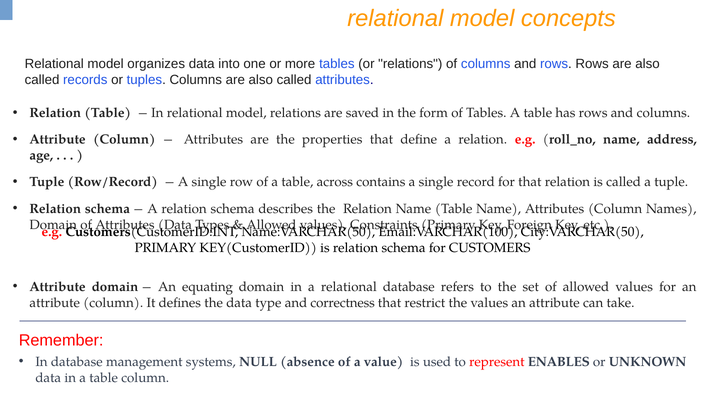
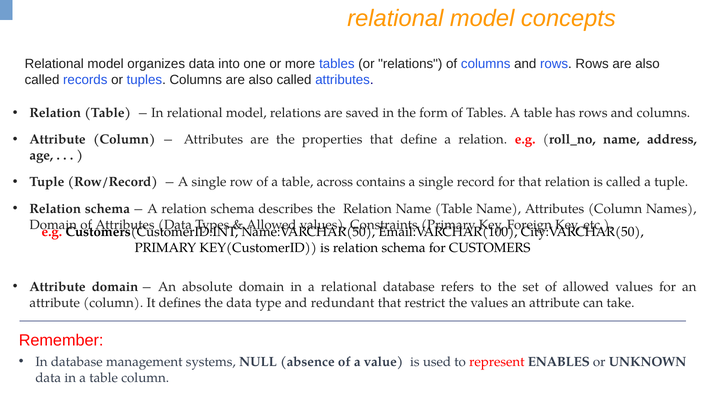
equating: equating -> absolute (207, 287)
correctness: correctness -> redundant (342, 303)
